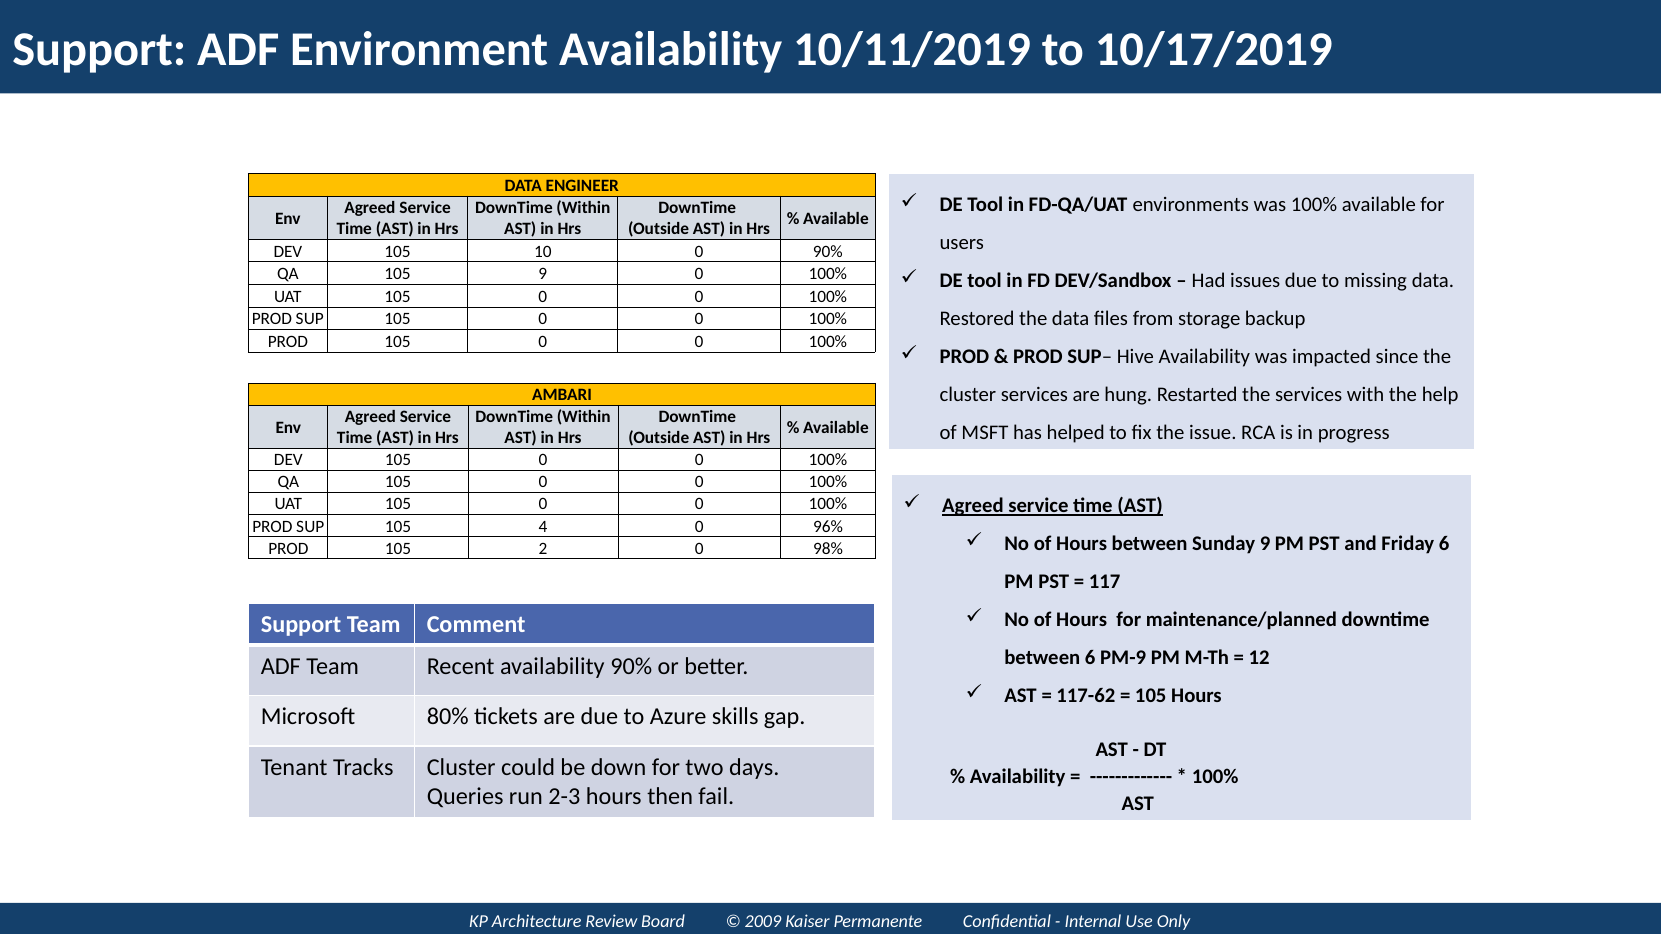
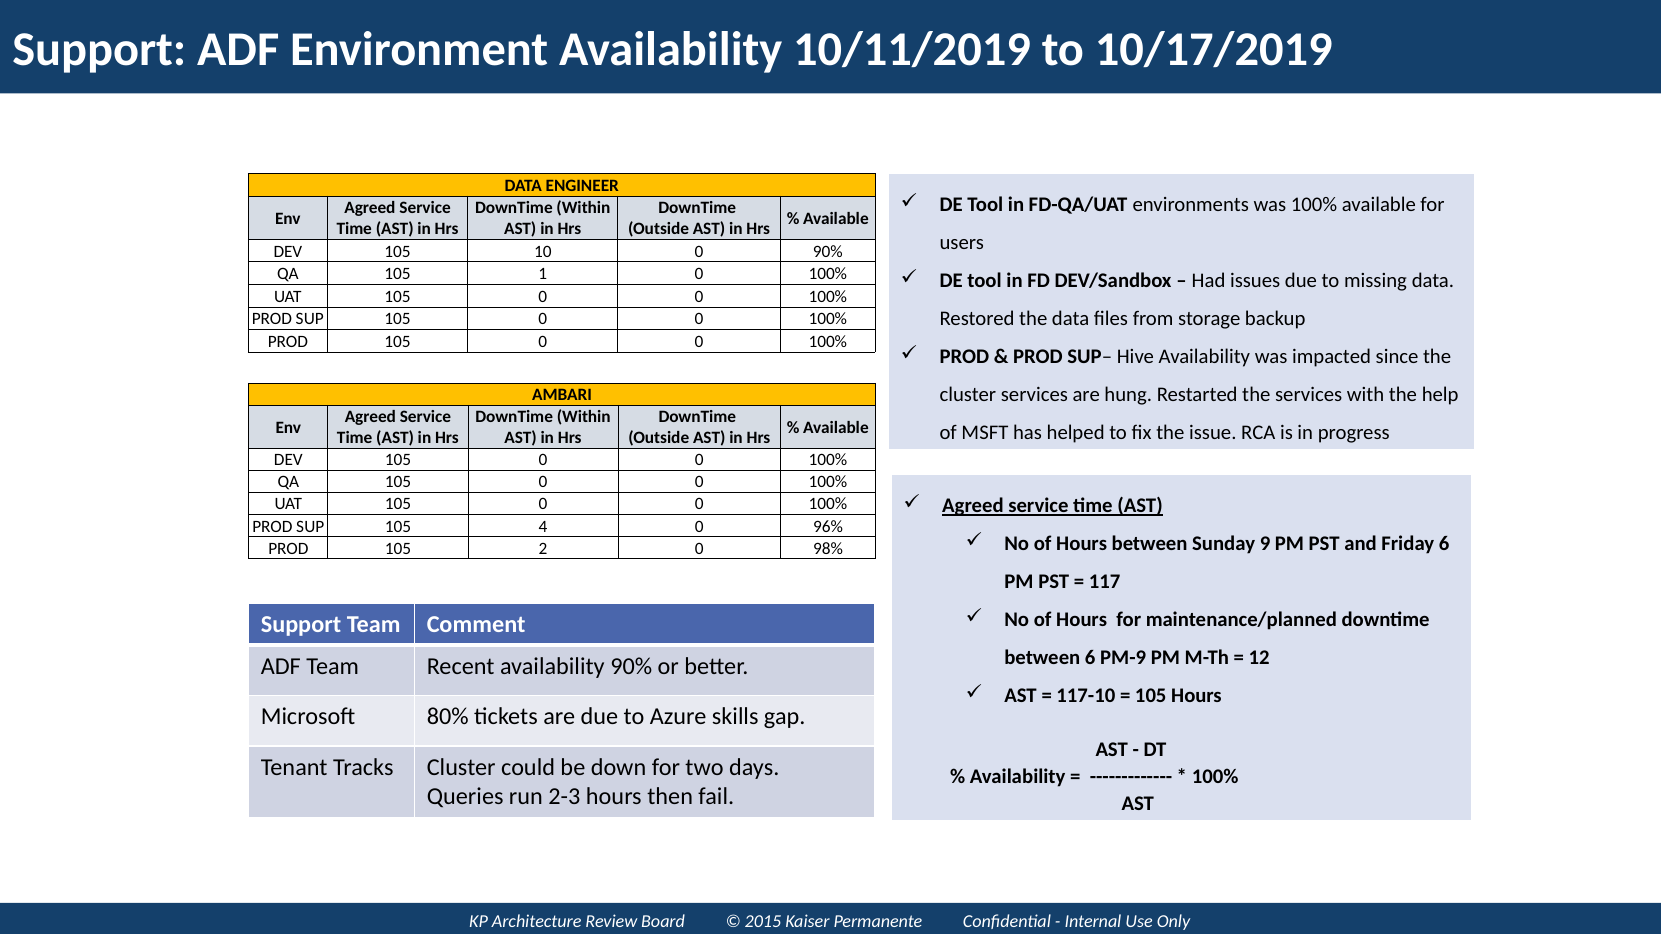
105 9: 9 -> 1 (543, 274)
117-62: 117-62 -> 117-10 (1086, 696)
2009: 2009 -> 2015 (763, 921)
